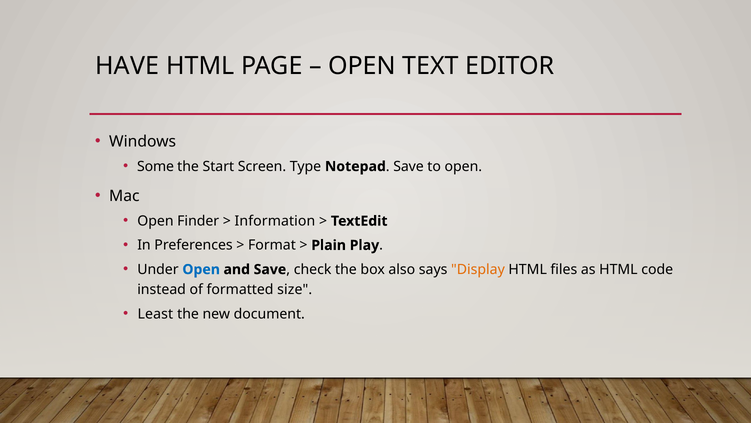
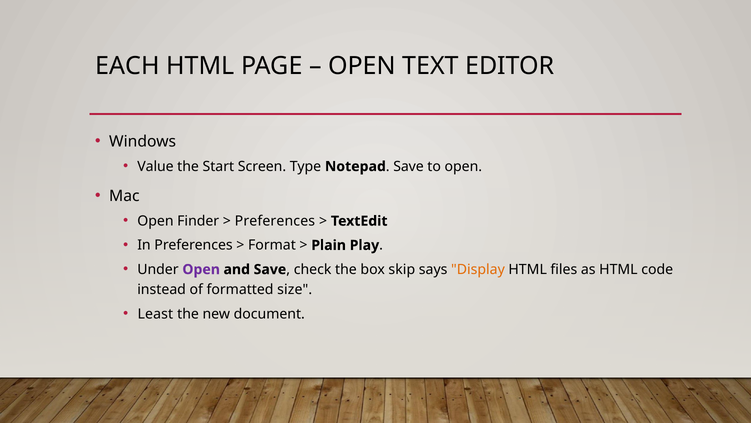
HAVE: HAVE -> EACH (127, 66)
Some: Some -> Value (155, 166)
Information: Information -> Preferences (275, 221)
Open colour: blue -> purple (201, 269)
also: also -> skip (402, 269)
